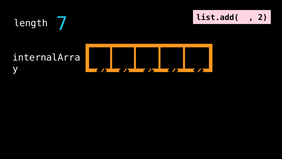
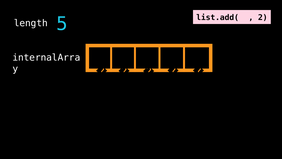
7: 7 -> 5 (62, 24)
